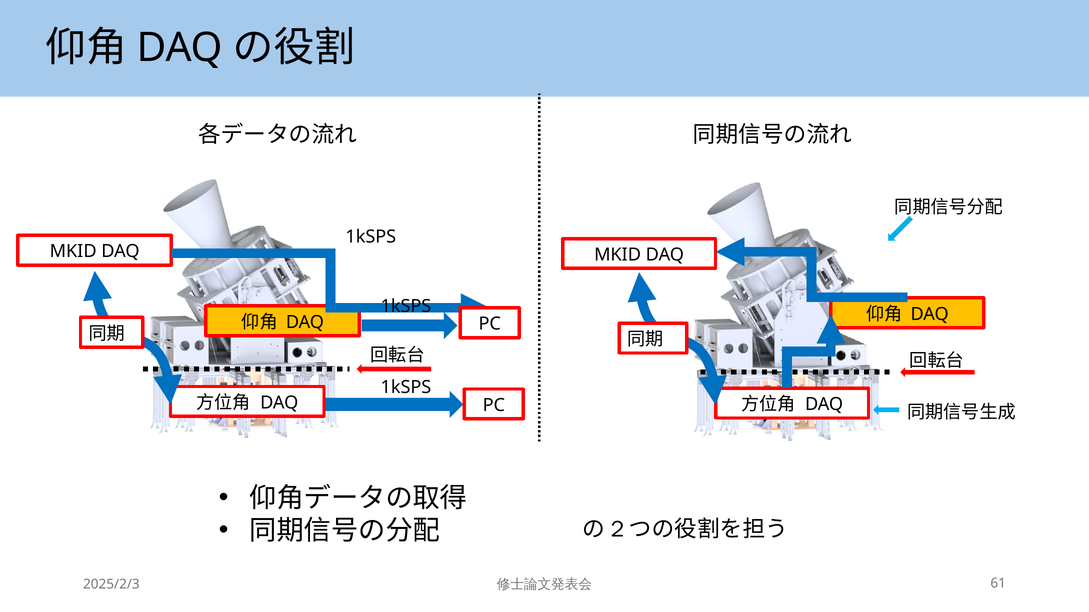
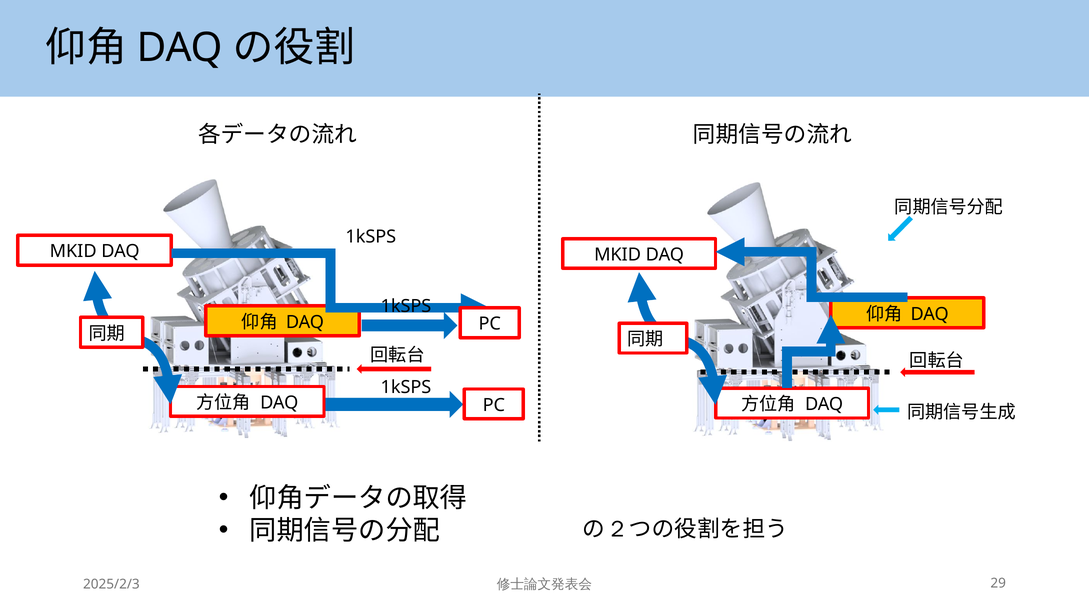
61: 61 -> 29 (998, 584)
